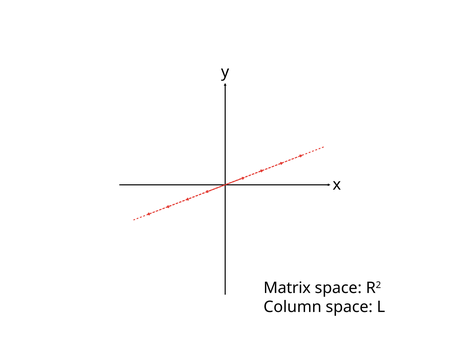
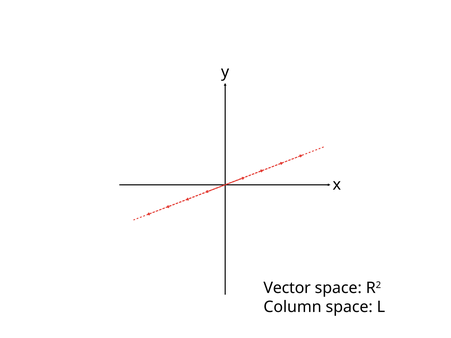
Matrix: Matrix -> Vector (287, 288)
